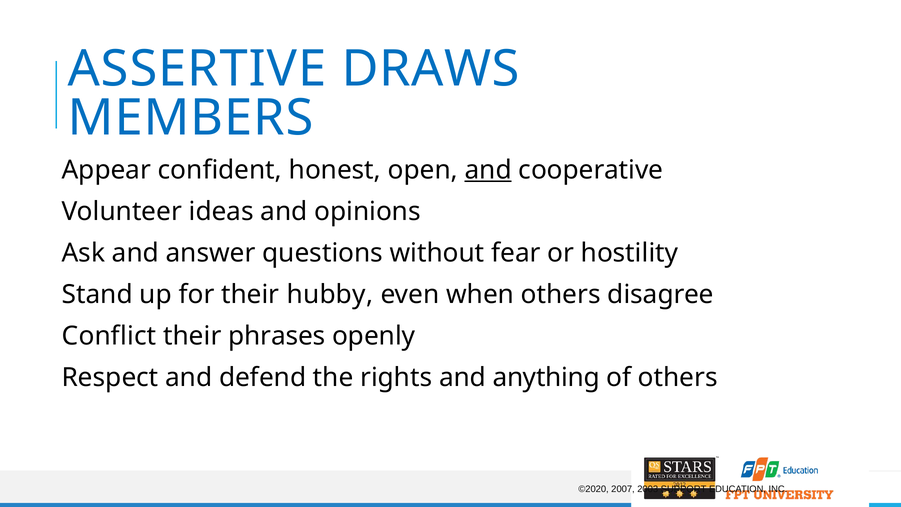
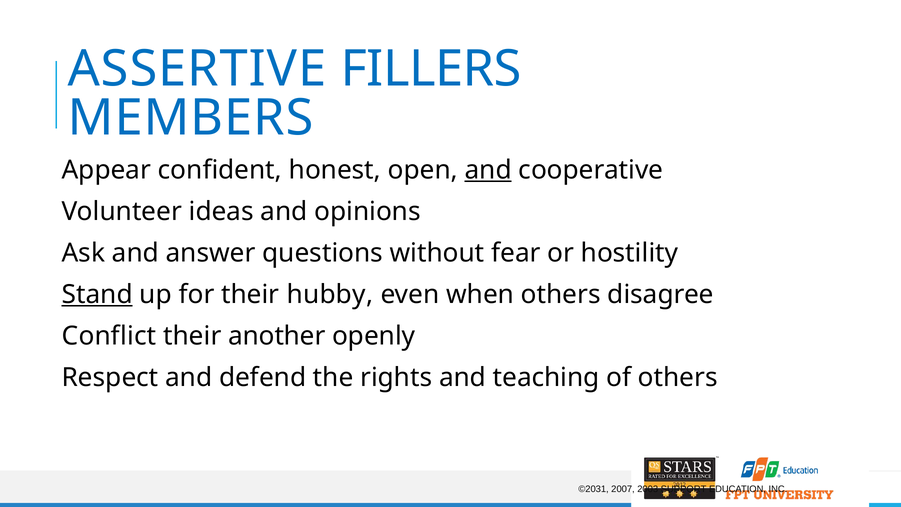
DRAWS: DRAWS -> FILLERS (431, 69)
Stand underline: none -> present (97, 294)
phrases: phrases -> another (277, 336)
anything: anything -> teaching (546, 377)
©2020: ©2020 -> ©2031 (594, 489)
